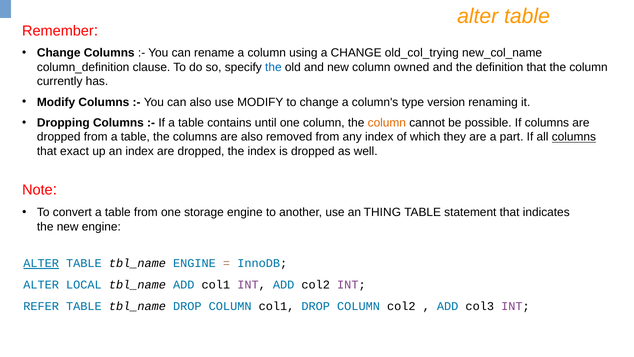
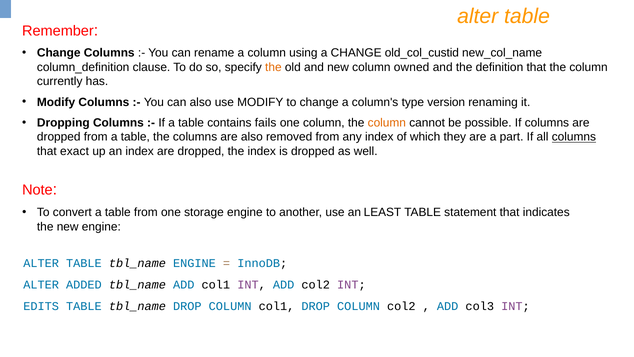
old_col_trying: old_col_trying -> old_col_custid (422, 53)
the colour: blue -> orange (273, 67)
until: until -> fails (266, 123)
THING: THING -> LEAST (382, 212)
ALTER underline: present -> none (41, 263)
LOCAL: LOCAL -> ADDED (84, 285)
REFER: REFER -> EDITS (41, 306)
